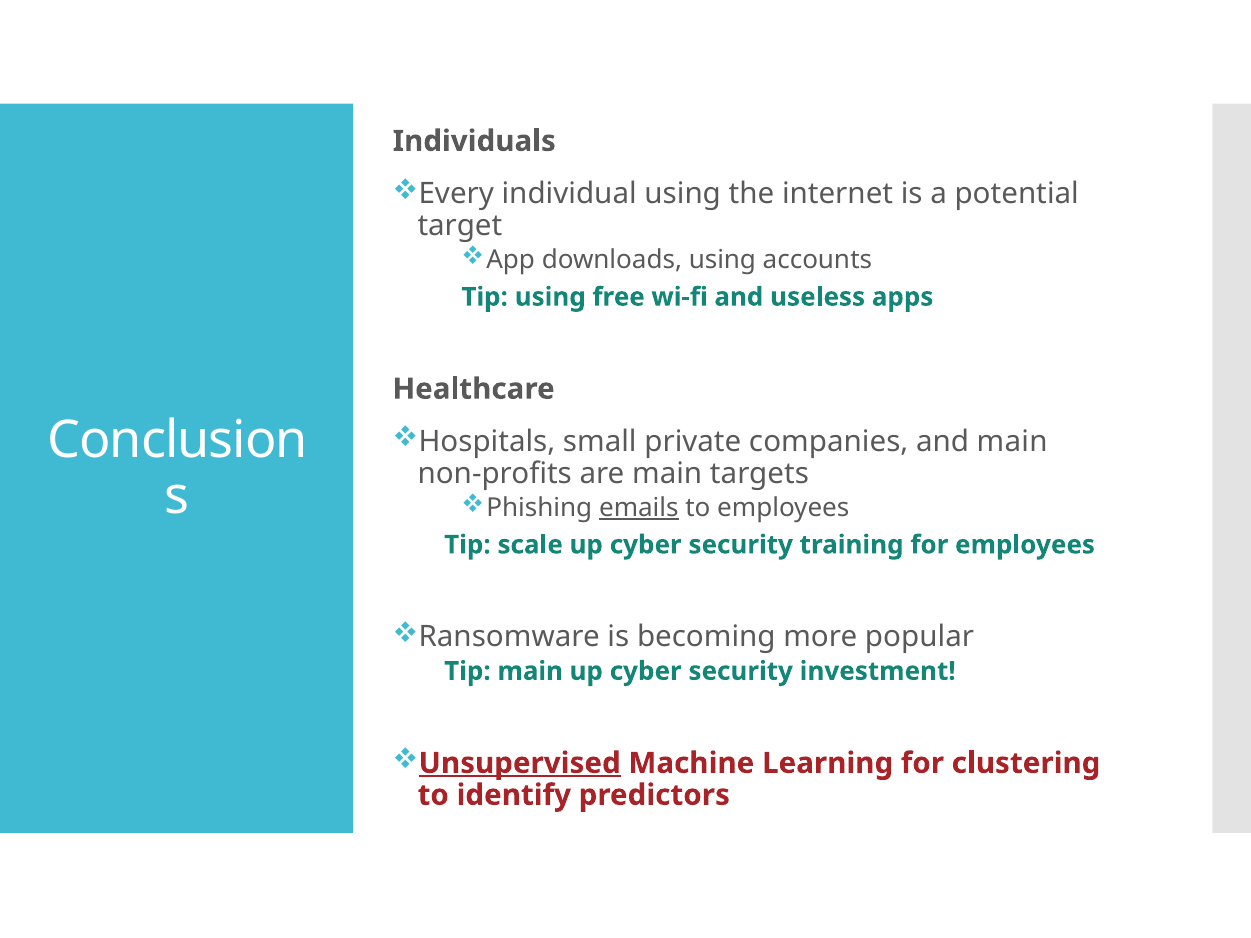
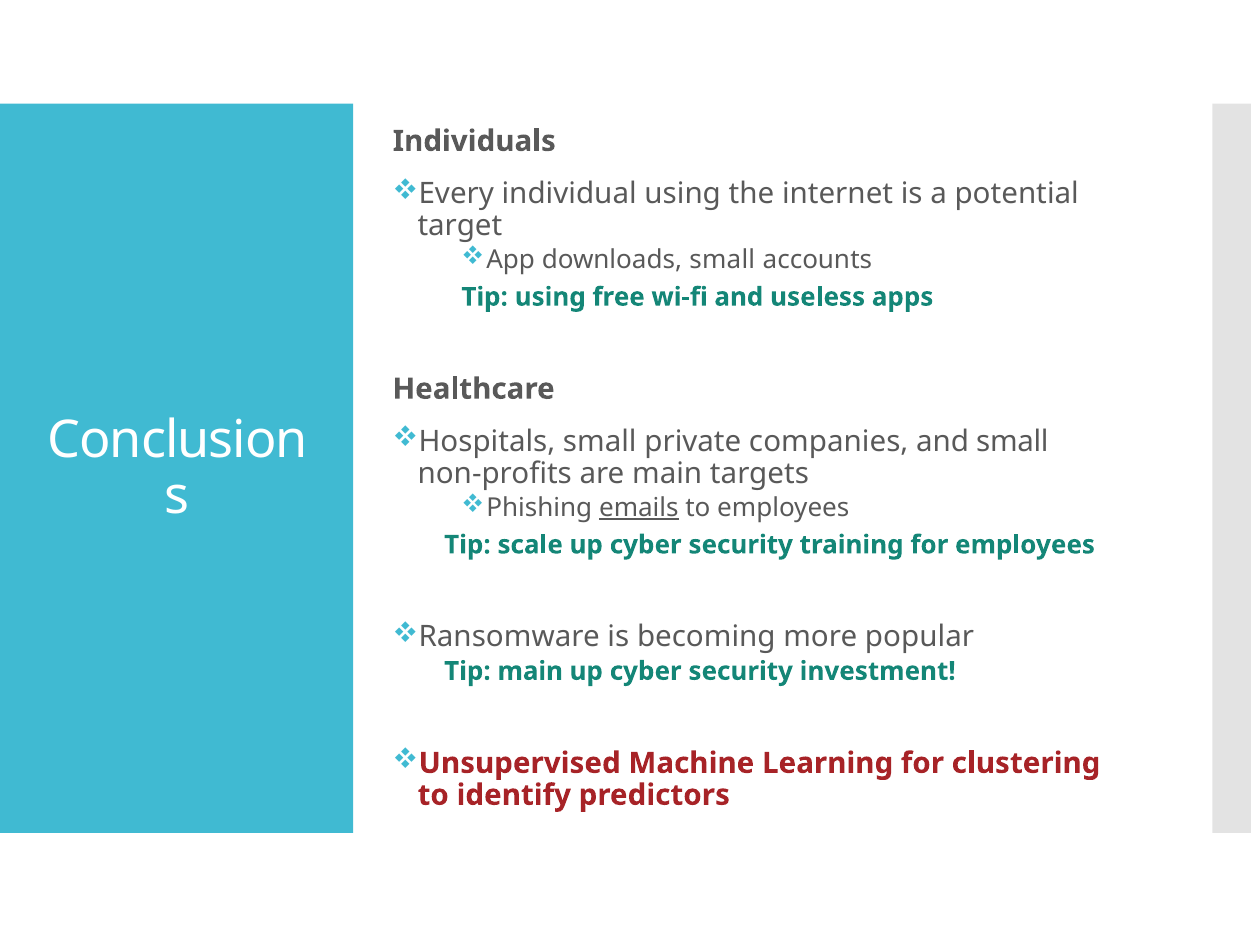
downloads using: using -> small (722, 260)
and main: main -> small (1012, 442)
Unsupervised underline: present -> none (520, 763)
